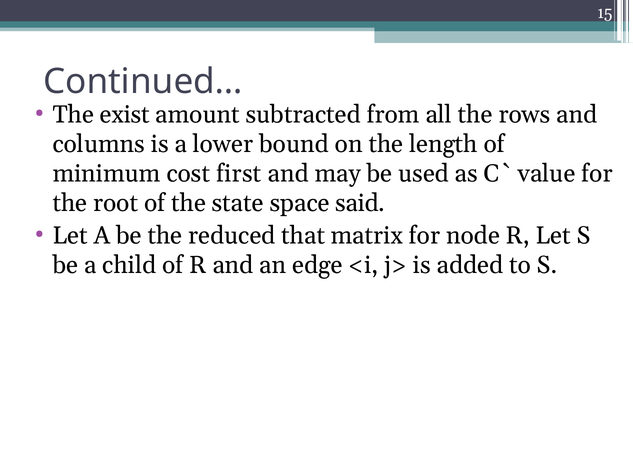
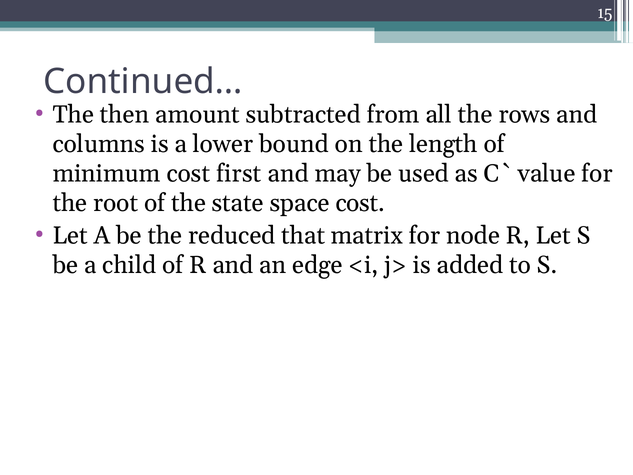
exist: exist -> then (125, 115)
space said: said -> cost (360, 203)
